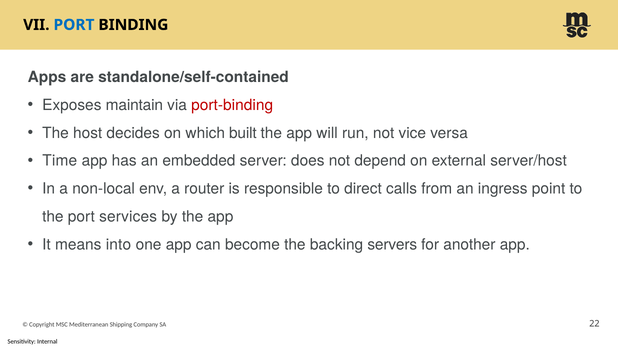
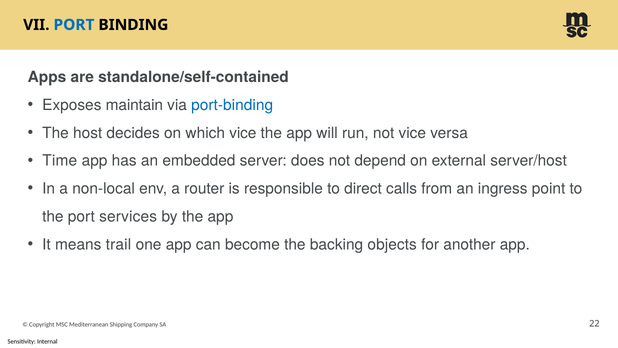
port-binding colour: red -> blue (232, 105)
which built: built -> vice (243, 133)
into: into -> trail (118, 244)
servers: servers -> objects (392, 244)
